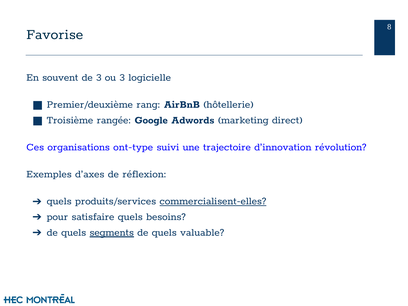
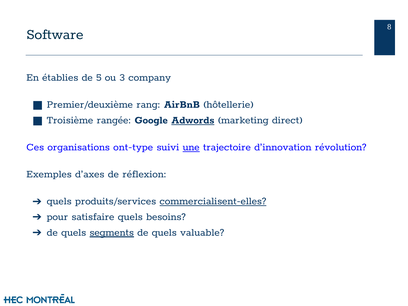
Favorise: Favorise -> Software (55, 34)
souvent: souvent -> établies (60, 77)
de 3: 3 -> 5 (99, 77)
logicielle: logicielle -> company (150, 77)
Adwords underline: none -> present (193, 120)
une underline: none -> present (191, 147)
